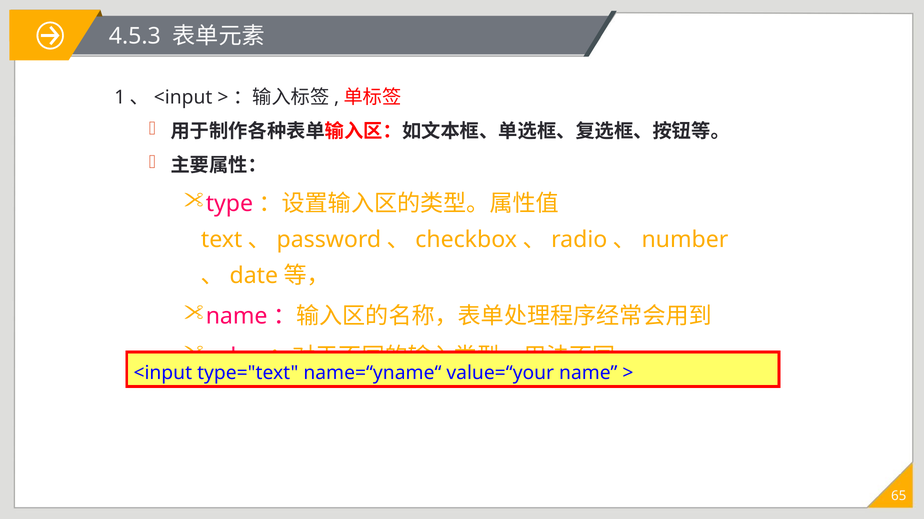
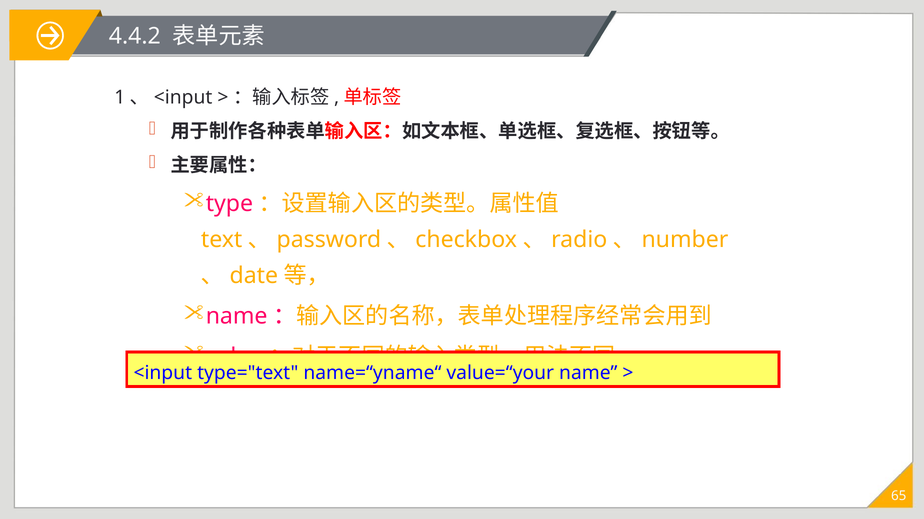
4.5.3: 4.5.3 -> 4.4.2 (135, 36)
